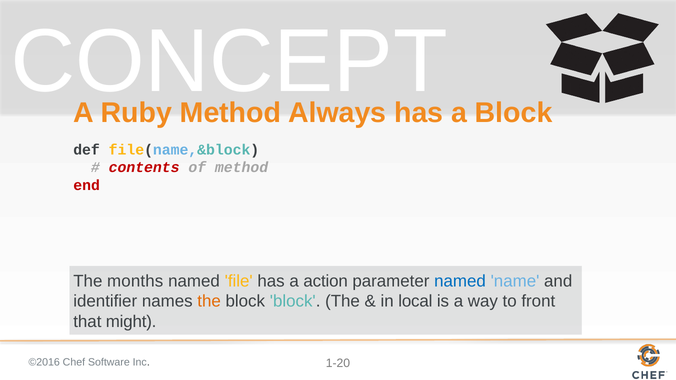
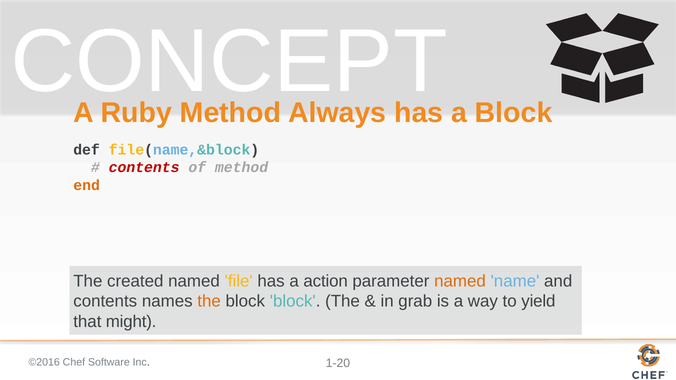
end colour: red -> orange (87, 185)
months: months -> created (135, 281)
named colour: blue -> orange (460, 281)
identifier: identifier -> contents (105, 302)
local: local -> grab (415, 302)
front: front -> yield (538, 302)
